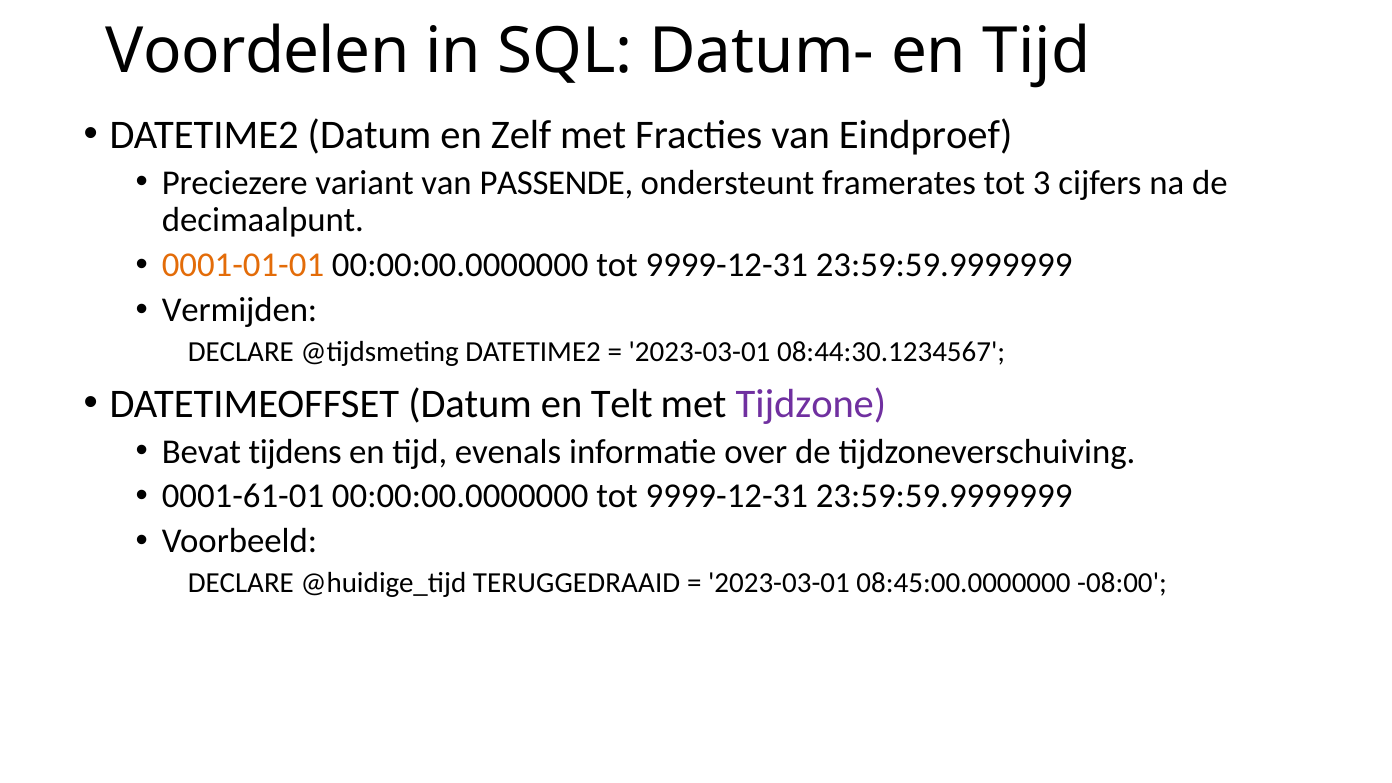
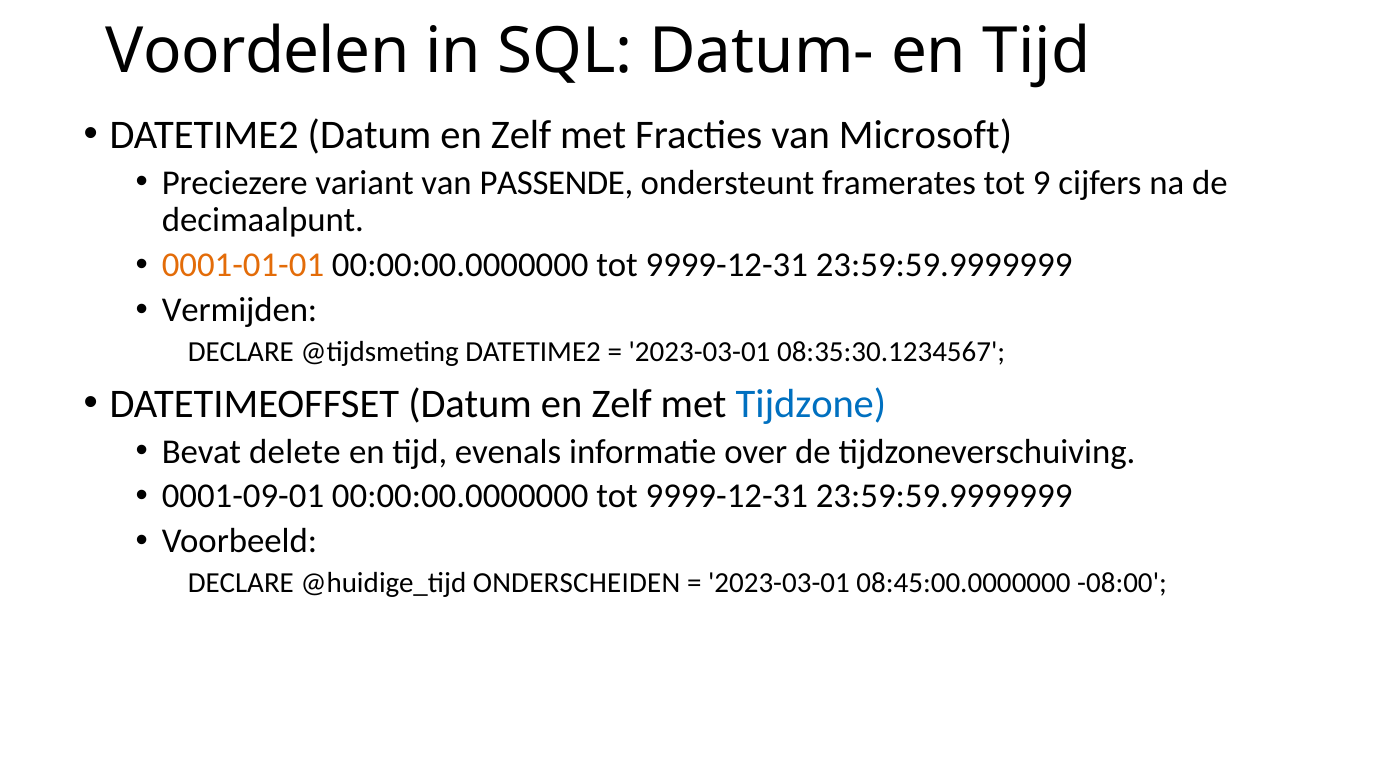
Eindproef: Eindproef -> Microsoft (926, 135)
3: 3 -> 9 (1042, 183)
08:44:30.1234567: 08:44:30.1234567 -> 08:35:30.1234567 (891, 352)
DATETIMEOFFSET Datum en Telt: Telt -> Zelf (622, 404)
Tijdzone colour: purple -> blue (811, 404)
tijdens: tijdens -> delete (295, 452)
0001-61-01: 0001-61-01 -> 0001-09-01 (243, 496)
TERUGGEDRAAID: TERUGGEDRAAID -> ONDERSCHEIDEN (577, 583)
